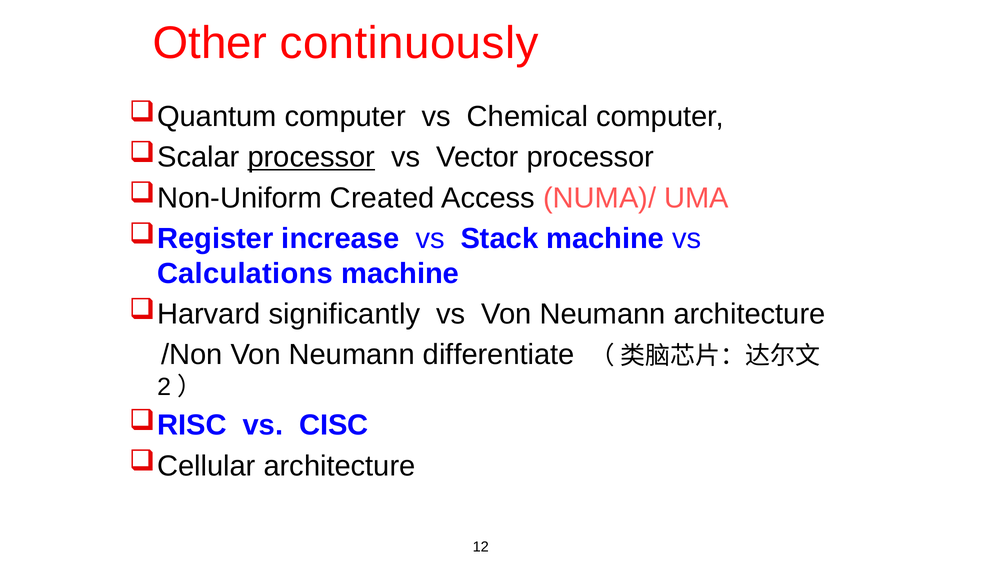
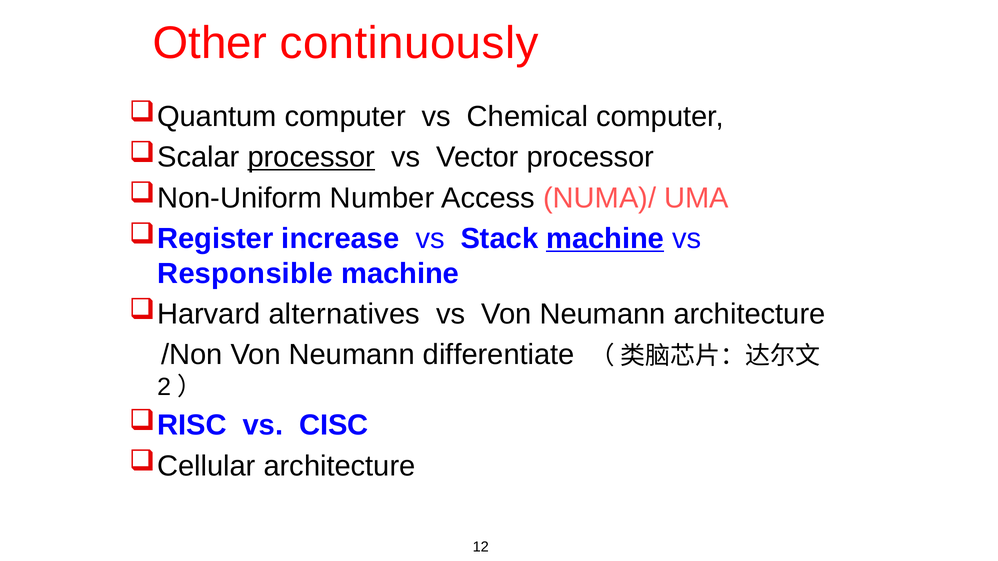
Created: Created -> Number (382, 198)
machine underline: none -> present (605, 239)
Calculations: Calculations -> Responsible (245, 274)
significantly: significantly -> alternatives (344, 314)
